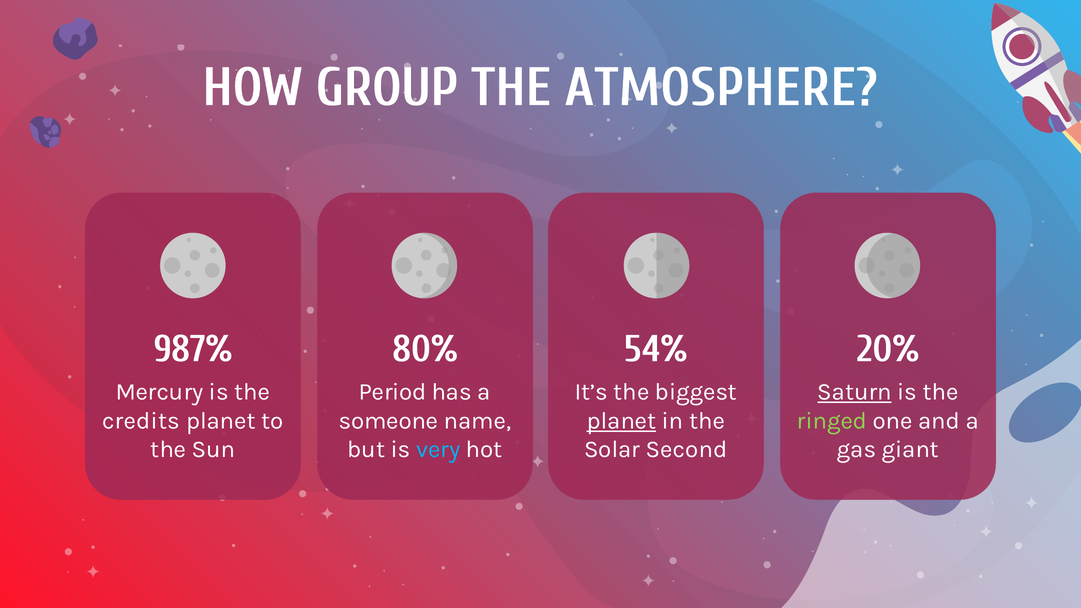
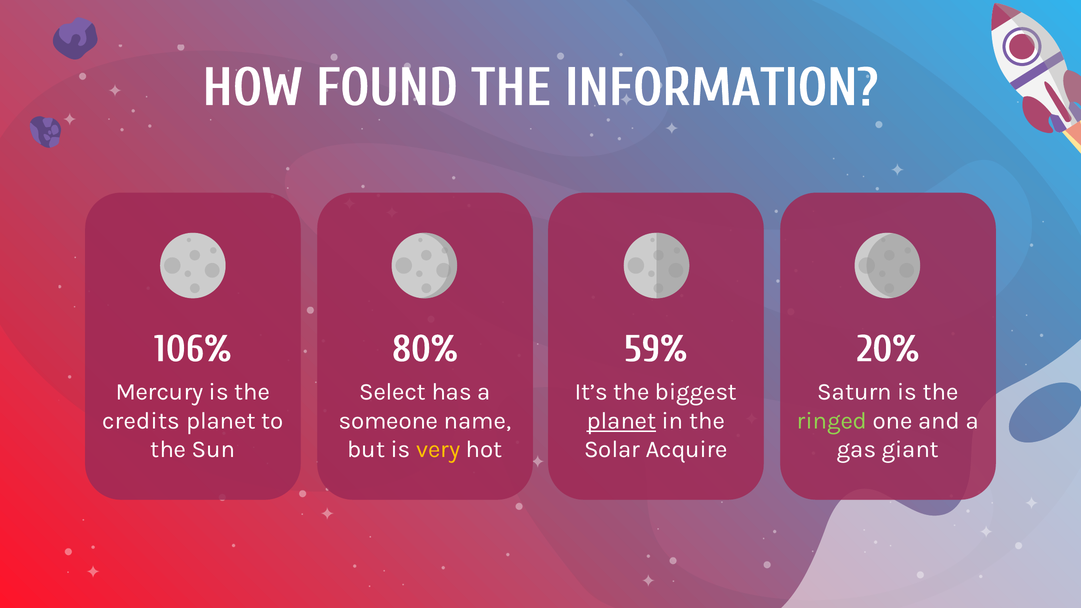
GROUP: GROUP -> FOUND (387, 87)
ATMOSPHERE: ATMOSPHERE -> INFORMATION (722, 87)
987%: 987% -> 106% (193, 349)
54%: 54% -> 59% (656, 349)
Period: Period -> Select (393, 392)
Saturn underline: present -> none (855, 392)
very colour: light blue -> yellow (438, 450)
Second: Second -> Acquire (687, 450)
